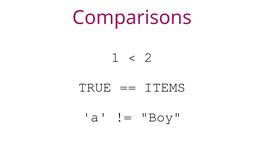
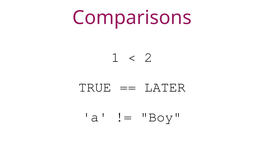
ITEMS: ITEMS -> LATER (165, 87)
